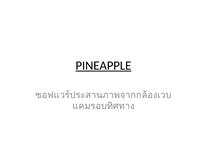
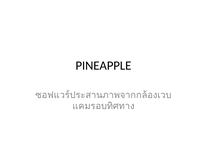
PINEAPPLE underline: present -> none (103, 66)
